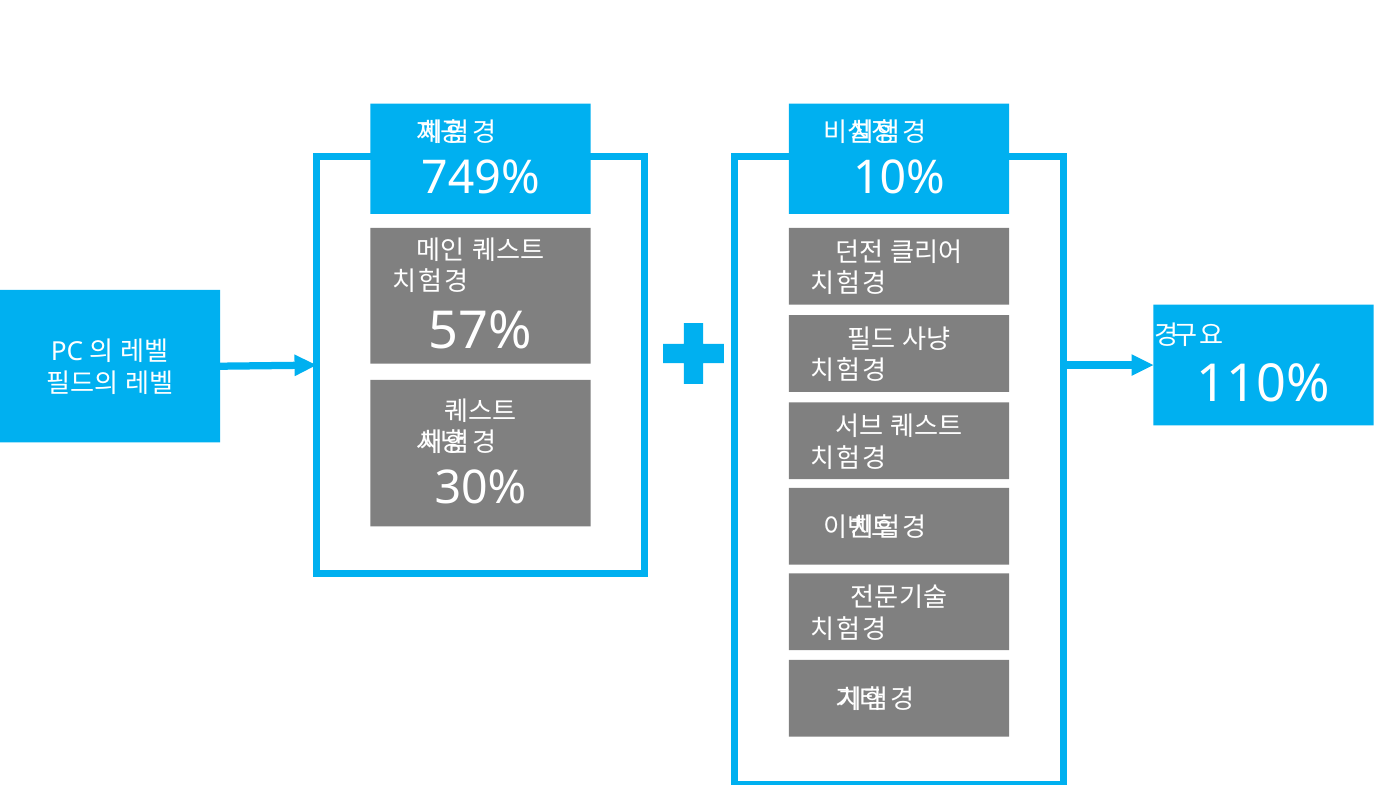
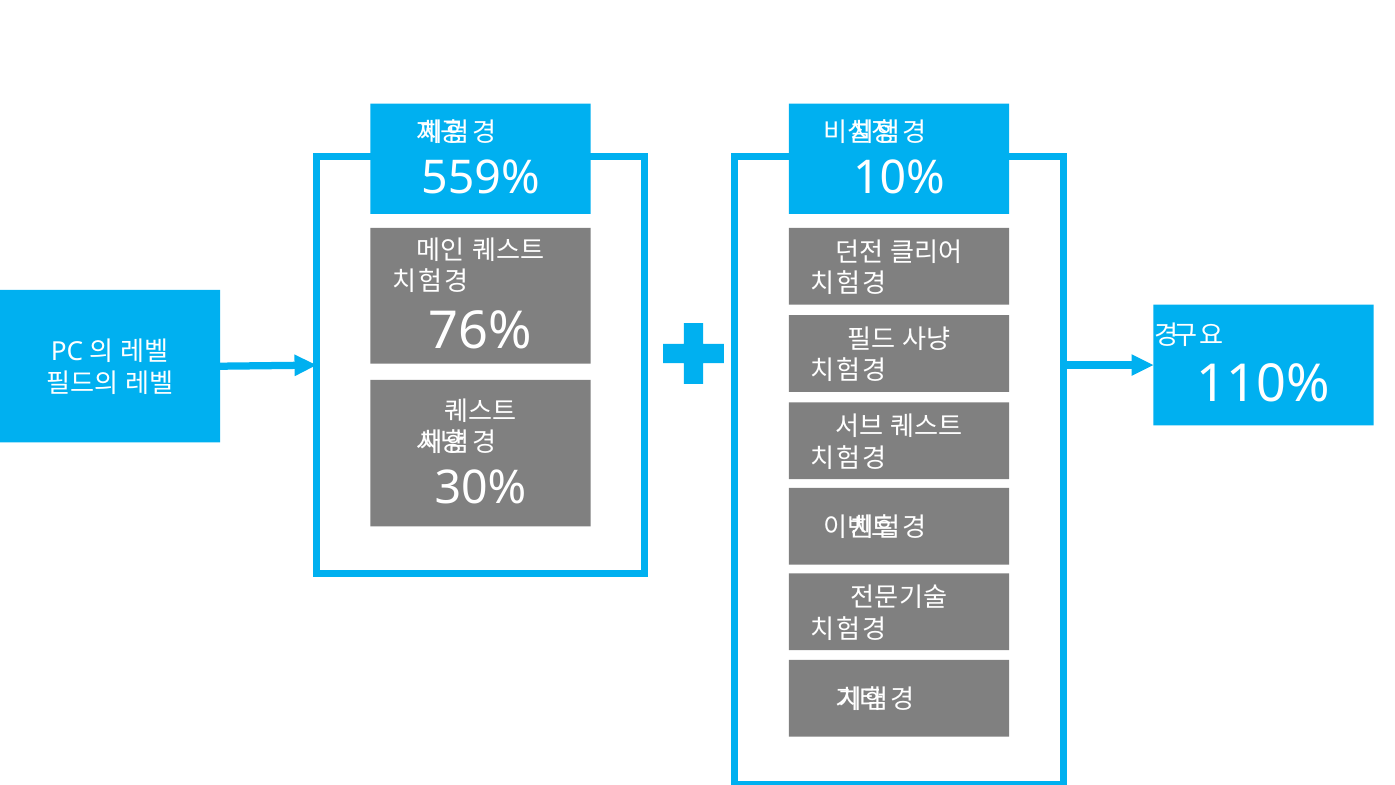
749%: 749% -> 559% (480, 178)
57%: 57% -> 76% (480, 331)
